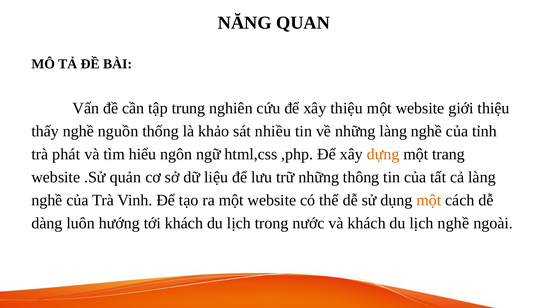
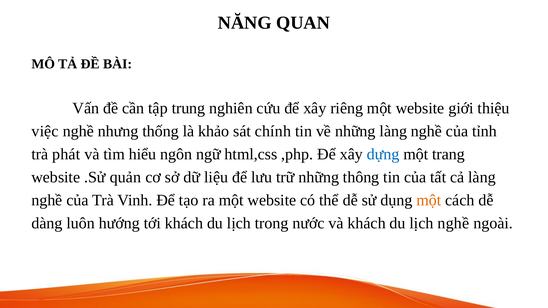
xây thiệu: thiệu -> riêng (347, 108)
thấy: thấy -> việc (45, 131)
nguồn: nguồn -> nhưng (118, 131)
nhiều: nhiều -> chính (273, 131)
dựng colour: orange -> blue (383, 154)
